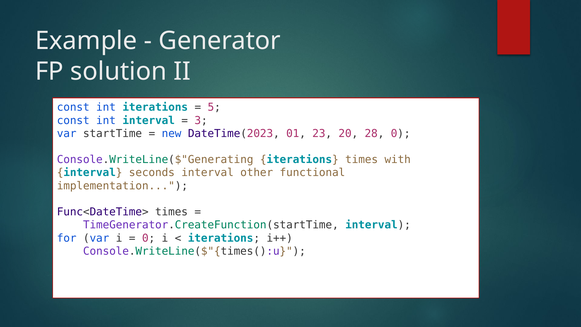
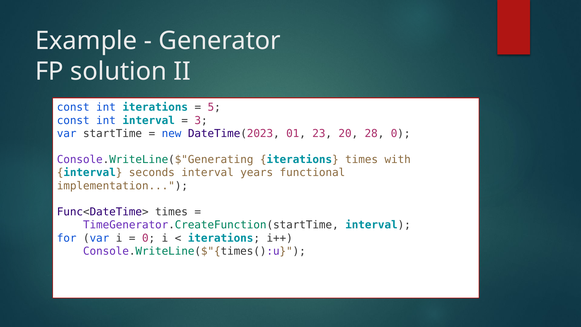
other: other -> years (257, 173)
